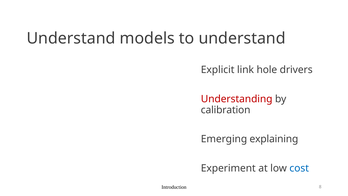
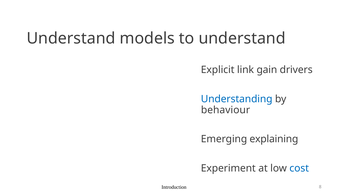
hole: hole -> gain (267, 70)
Understanding colour: red -> blue (237, 99)
calibration: calibration -> behaviour (226, 110)
